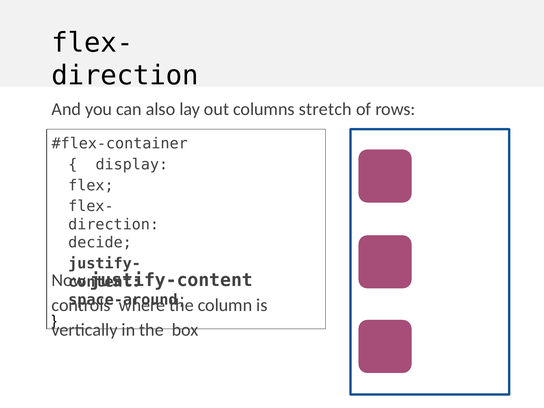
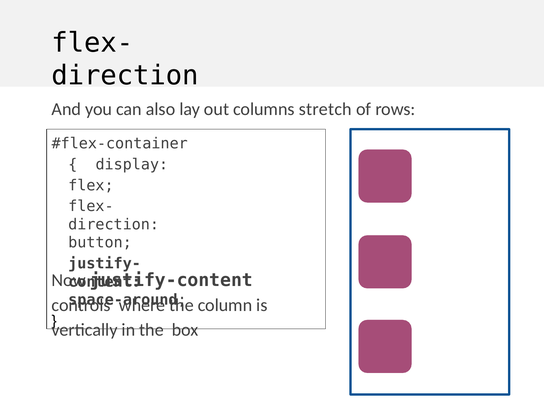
decide: decide -> button (100, 243)
